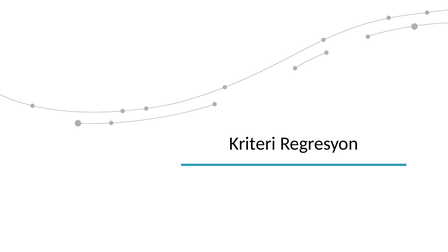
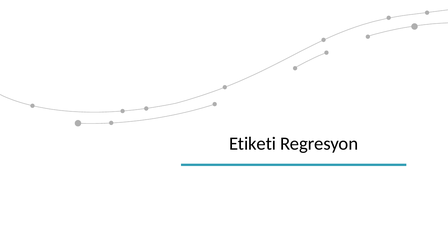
Kriteri: Kriteri -> Etiketi (253, 144)
